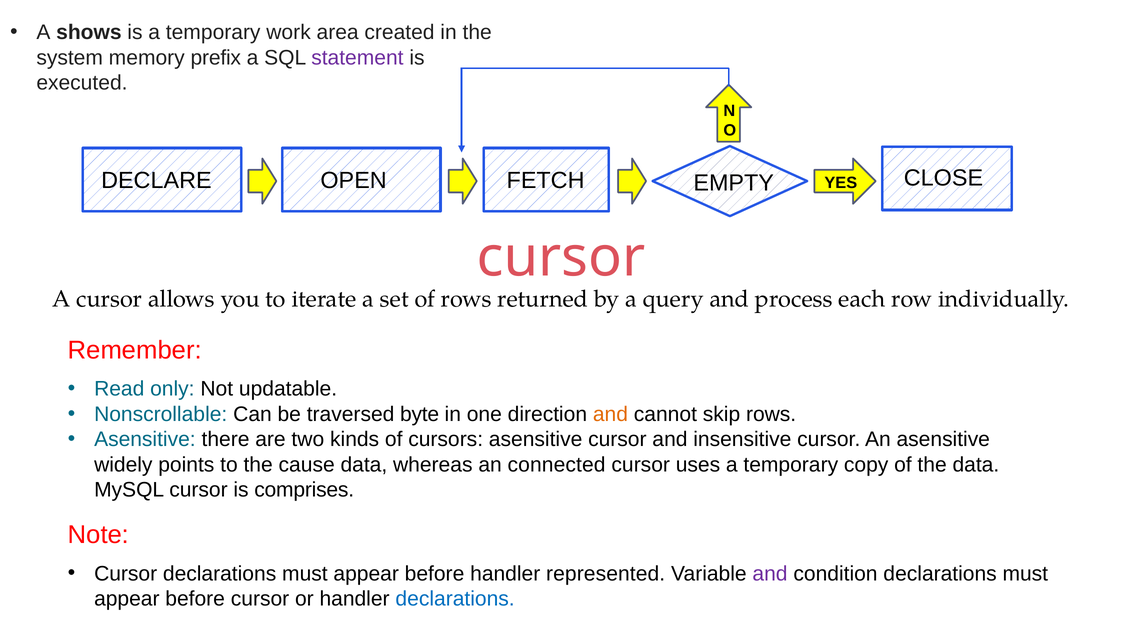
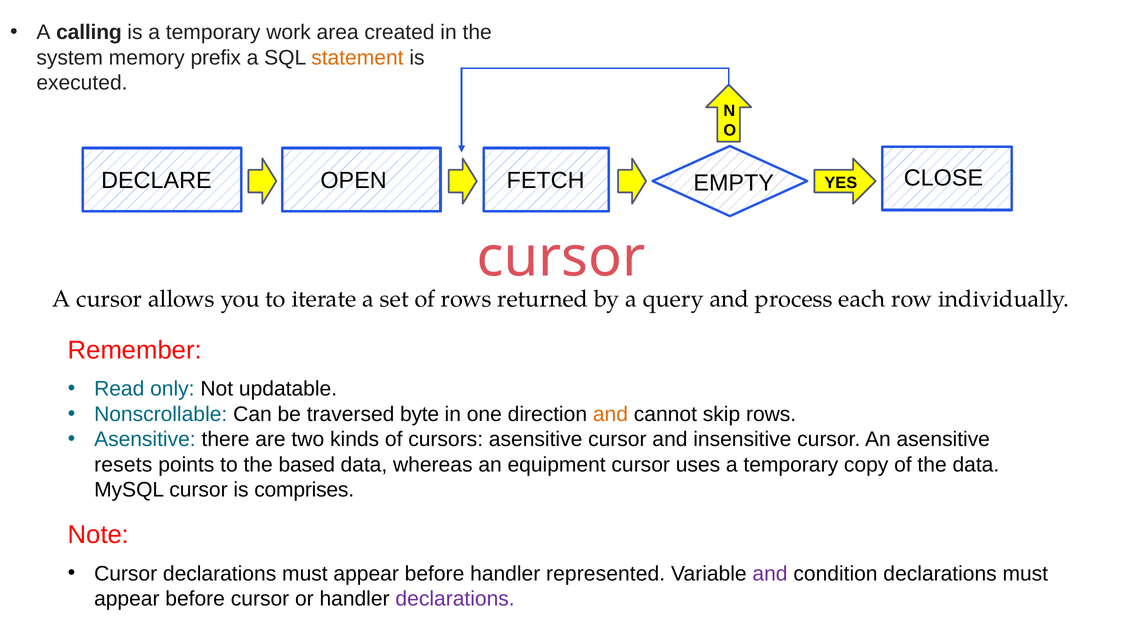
shows: shows -> calling (89, 32)
statement colour: purple -> orange (357, 58)
widely: widely -> resets (123, 465)
cause: cause -> based (307, 465)
connected: connected -> equipment (557, 465)
declarations colour: blue -> purple (455, 599)
